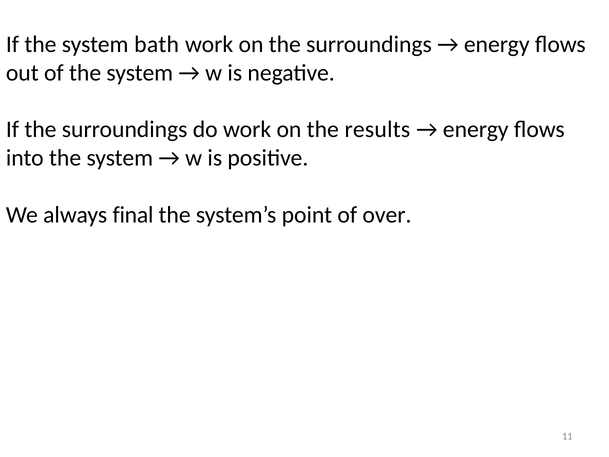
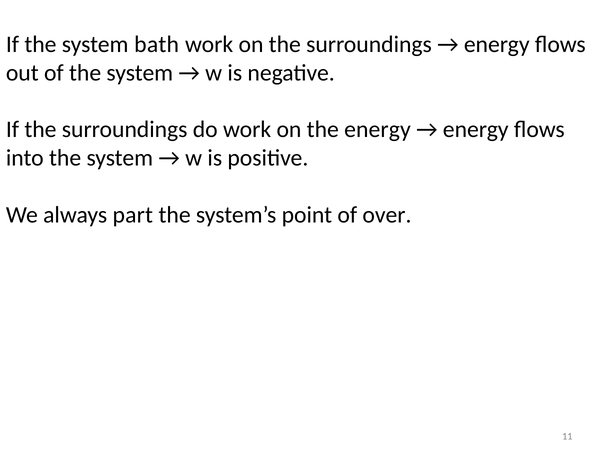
the results: results -> energy (377, 130)
final: final -> part (133, 215)
